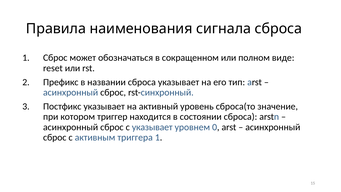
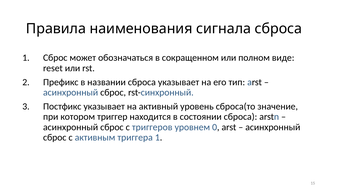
с указывает: указывает -> триггеров (152, 127)
